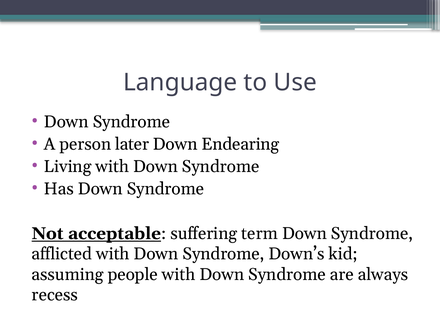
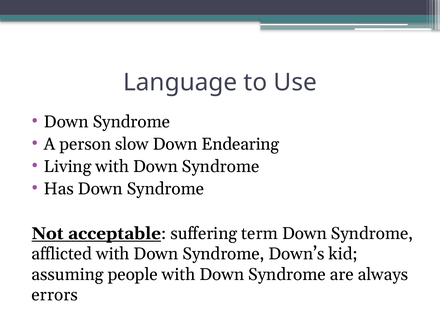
later: later -> slow (132, 144)
recess: recess -> errors (55, 295)
